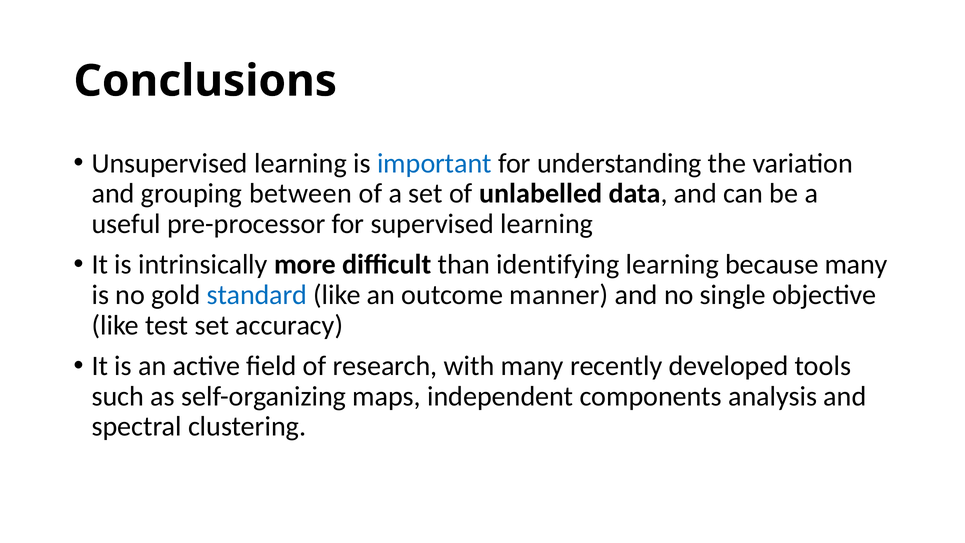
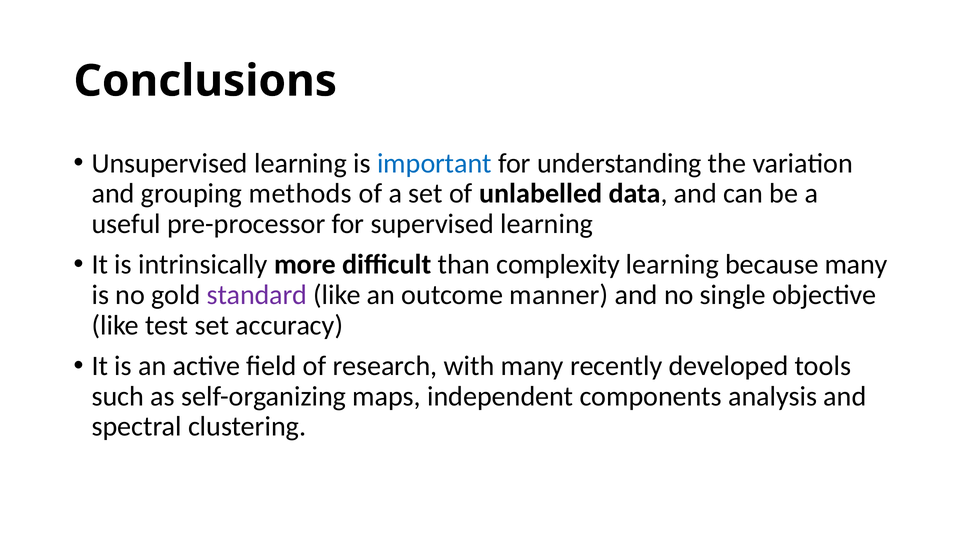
between: between -> methods (300, 194)
identifying: identifying -> complexity (558, 264)
standard colour: blue -> purple (257, 295)
